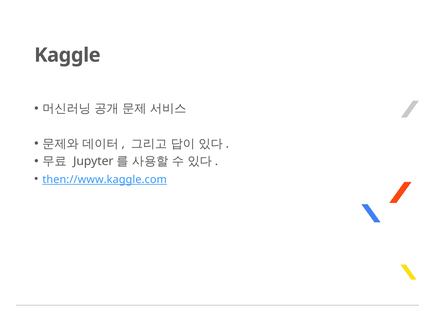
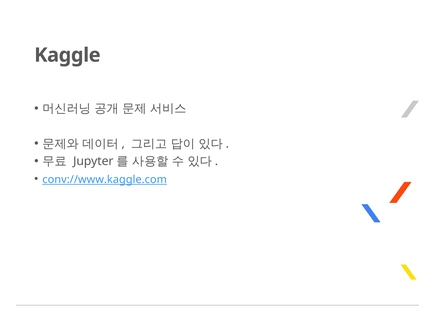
then://www.kaggle.com: then://www.kaggle.com -> conv://www.kaggle.com (105, 180)
